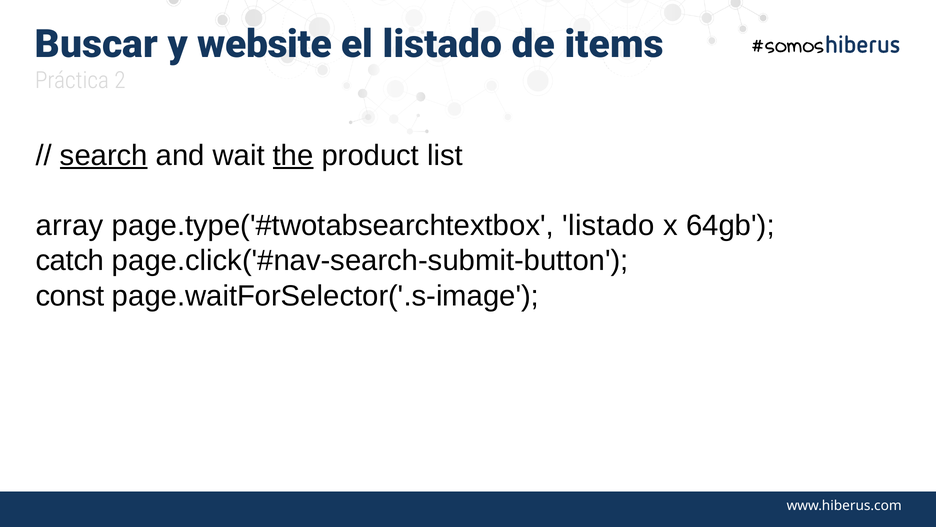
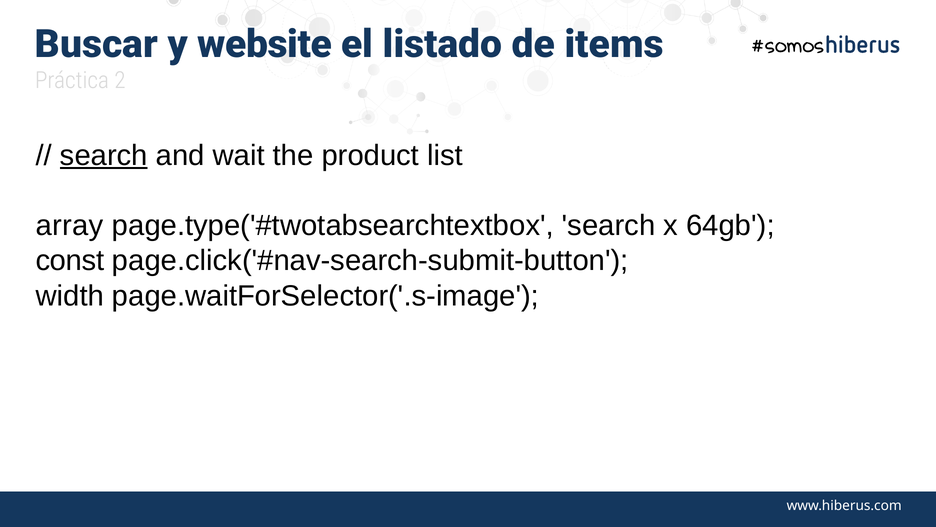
the underline: present -> none (293, 155)
listado: listado -> search (609, 225)
catch: catch -> const (70, 260)
const: const -> width (70, 296)
